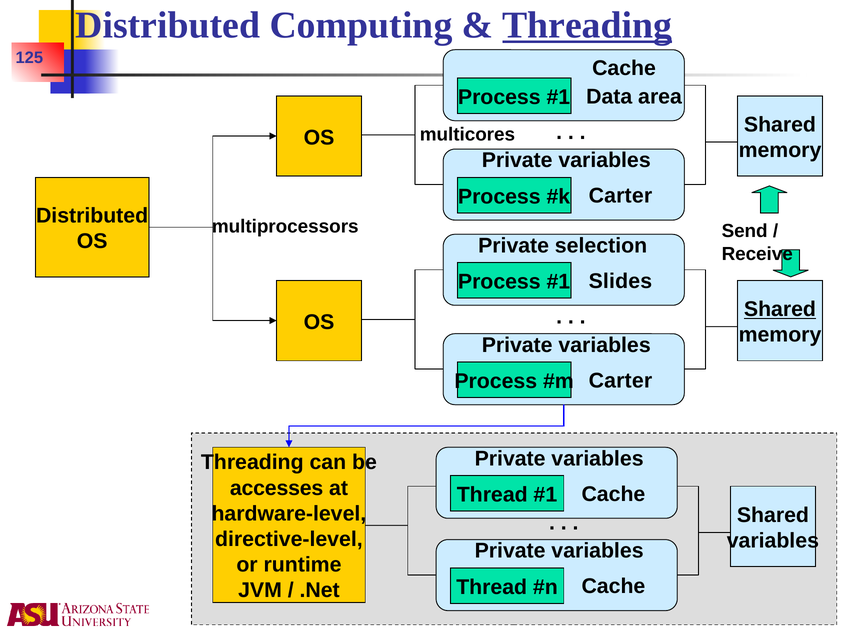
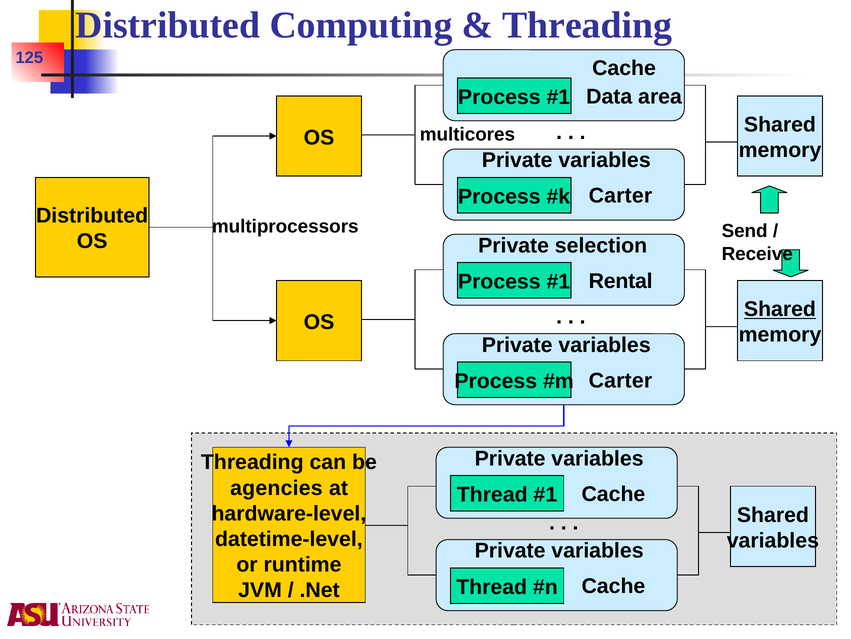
Threading underline: present -> none (587, 25)
Slides: Slides -> Rental (621, 281)
accesses: accesses -> agencies (276, 487)
directive-level: directive-level -> datetime-level (289, 538)
